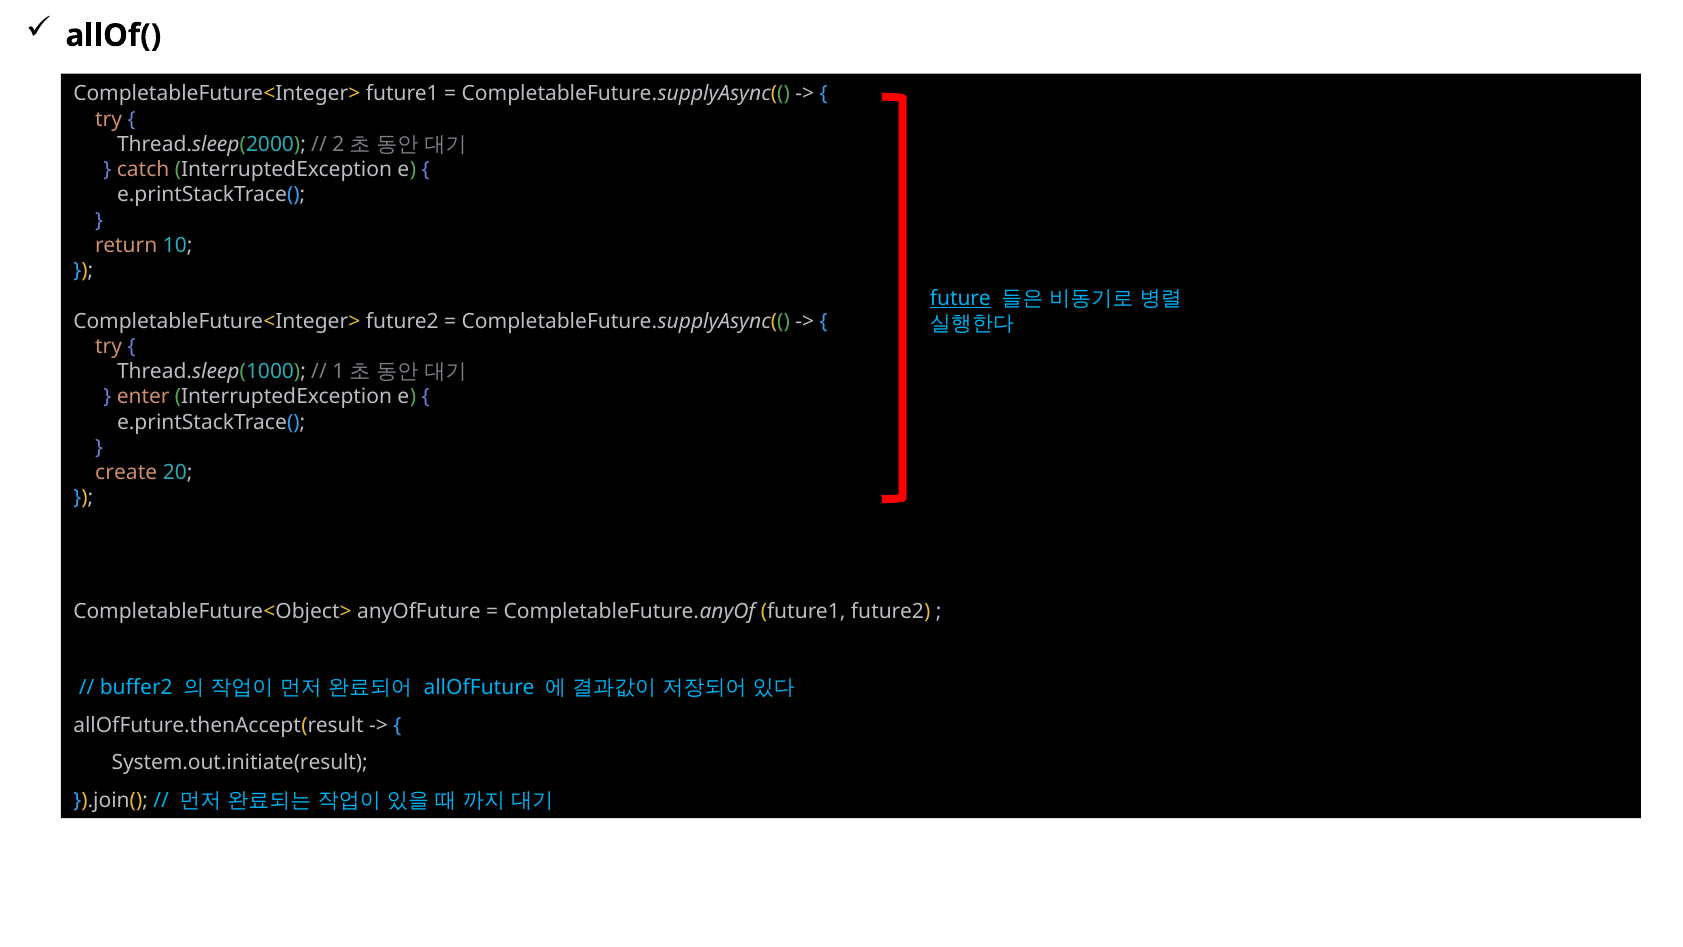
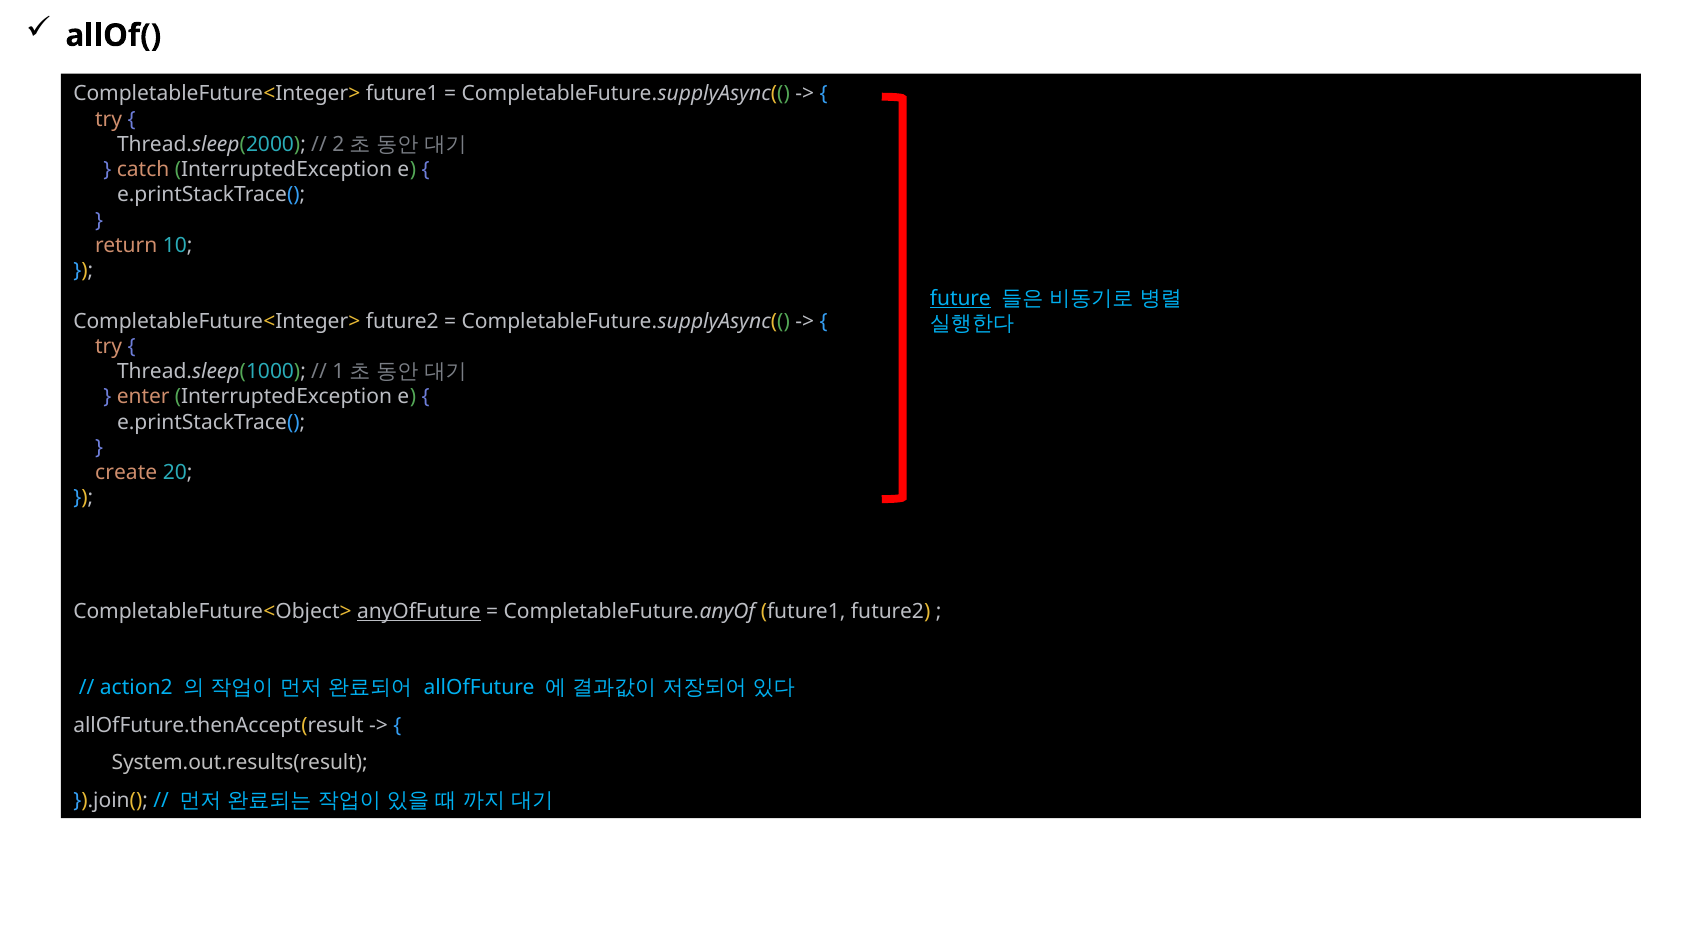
anyOfFuture underline: none -> present (419, 611)
buffer2: buffer2 -> action2 (136, 687)
System.out.initiate(result: System.out.initiate(result -> System.out.results(result (240, 763)
